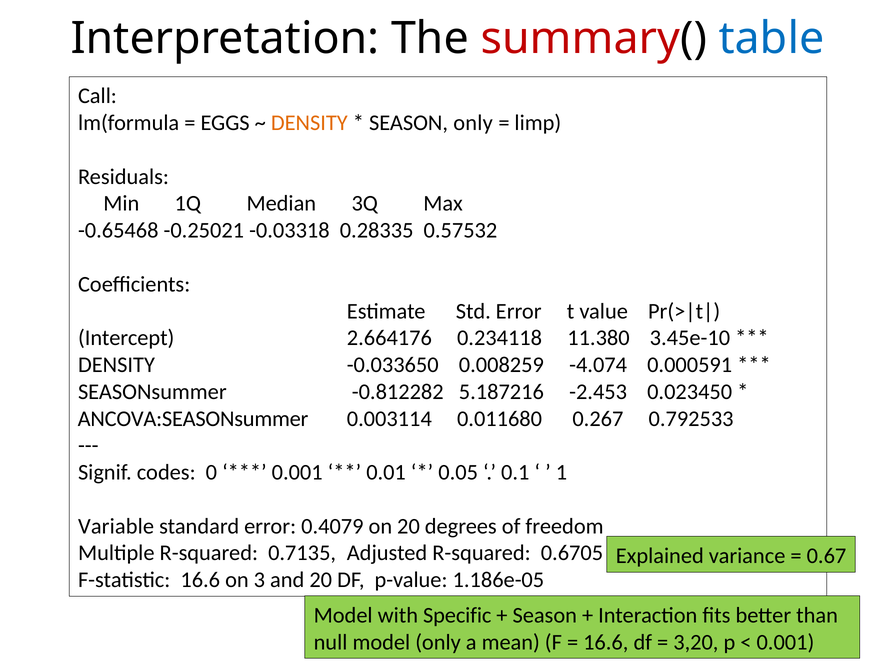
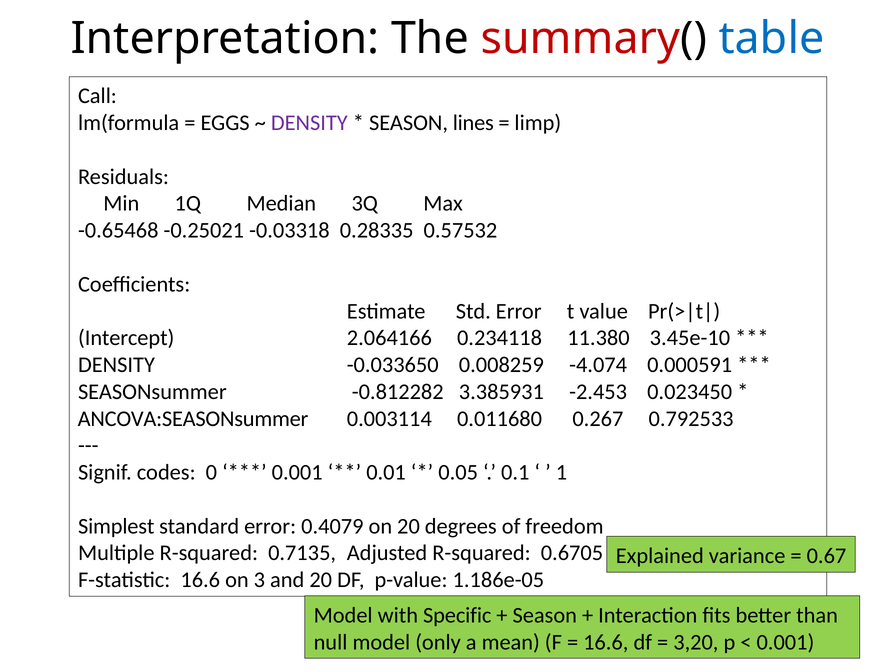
DENSITY colour: orange -> purple (309, 123)
SEASON only: only -> lines (473, 123)
2.664176: 2.664176 -> 2.064166 (389, 338)
5.187216: 5.187216 -> 3.385931 (501, 392)
Variable: Variable -> Simplest (116, 526)
